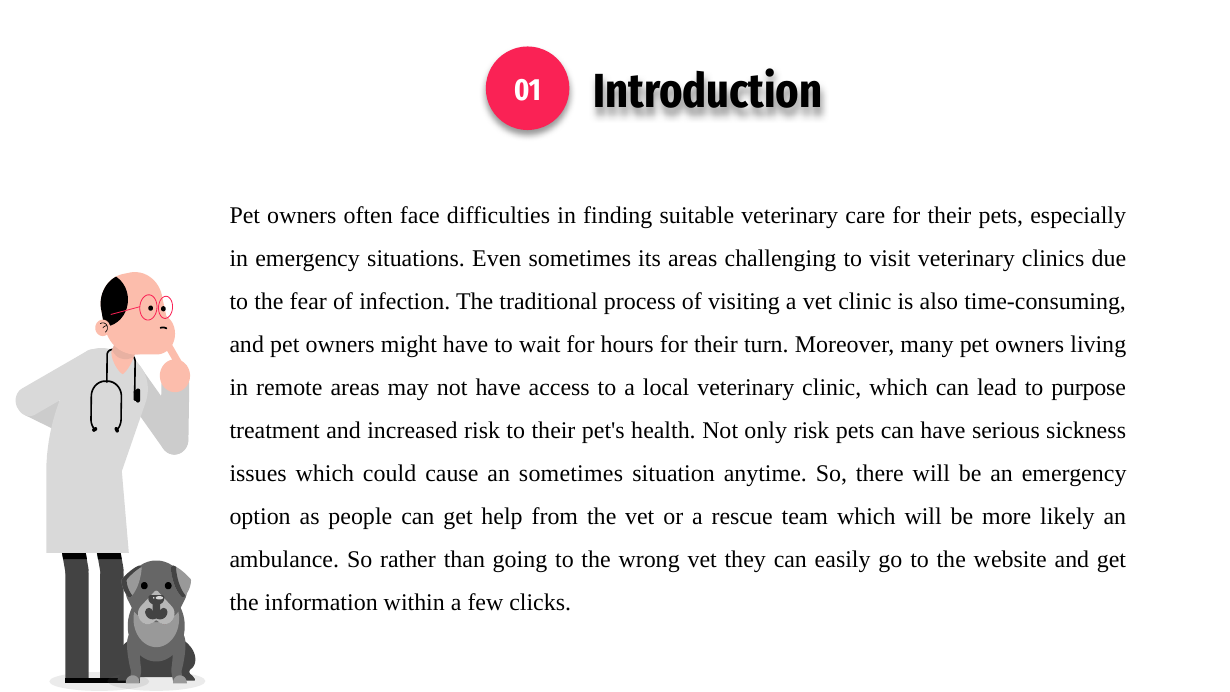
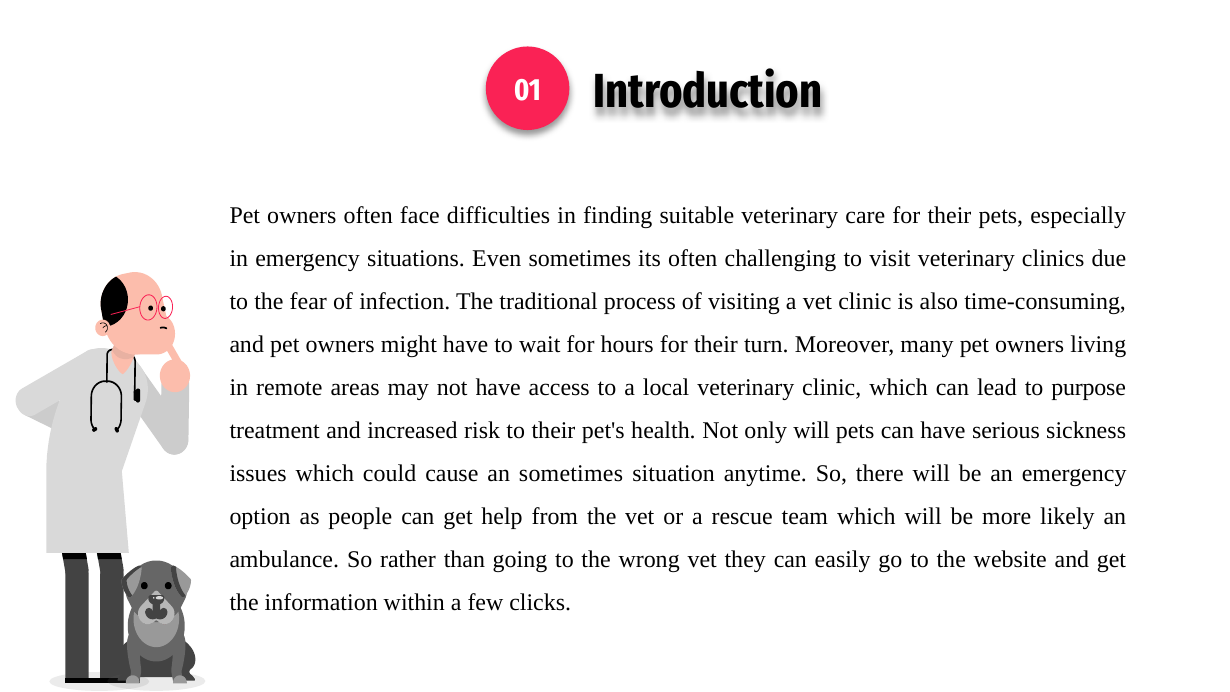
its areas: areas -> often (693, 258)
only risk: risk -> will (812, 431)
